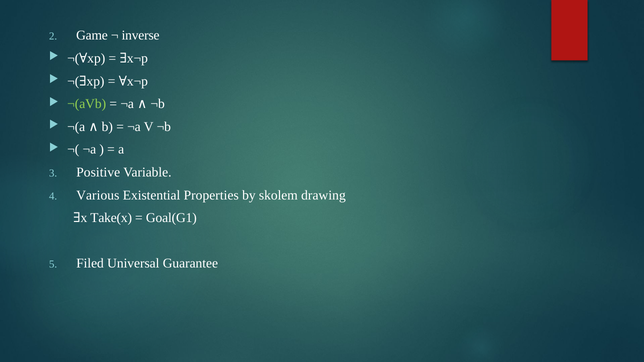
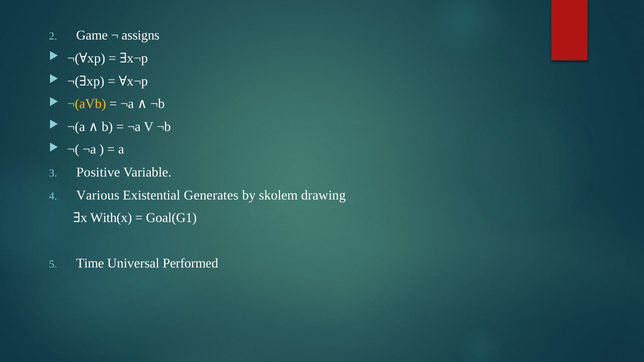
inverse: inverse -> assigns (141, 36)
¬(aVb colour: light green -> yellow (87, 104)
Properties: Properties -> Generates (211, 195)
Take(x: Take(x -> With(x (111, 218)
Filed: Filed -> Time (90, 264)
Guarantee: Guarantee -> Performed (190, 264)
